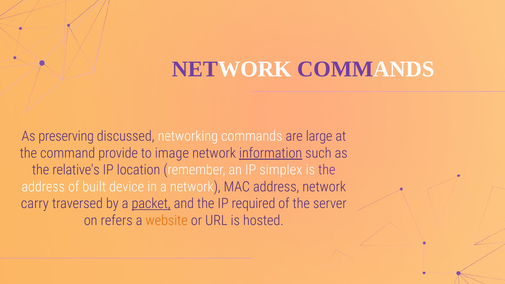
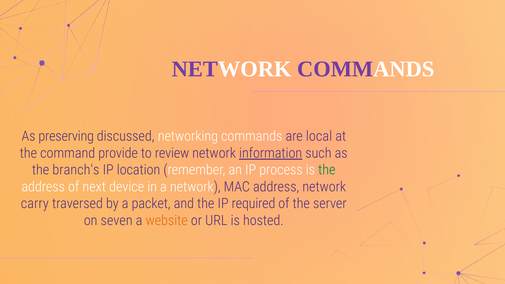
large: large -> local (319, 136)
image: image -> review (172, 153)
relative's: relative's -> branch's (76, 170)
simplex: simplex -> process (281, 170)
the colour: purple -> green (327, 170)
built: built -> next (94, 187)
packet underline: present -> none (151, 204)
refers: refers -> seven (117, 221)
